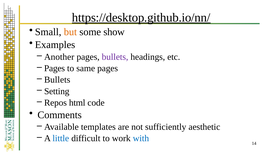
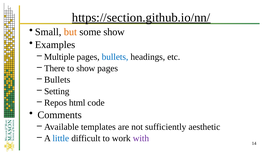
https://desktop.github.io/nn/: https://desktop.github.io/nn/ -> https://section.github.io/nn/ (141, 18)
Another: Another -> Multiple (59, 57)
bullets colour: purple -> blue (115, 57)
Pages: Pages -> There (55, 68)
to same: same -> show (86, 68)
with colour: blue -> purple (141, 138)
